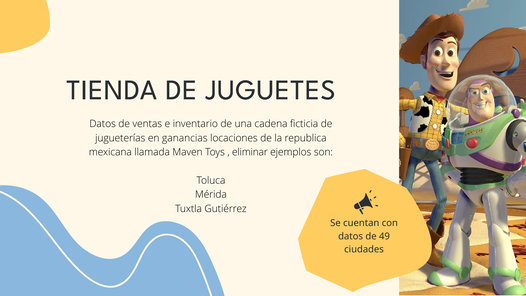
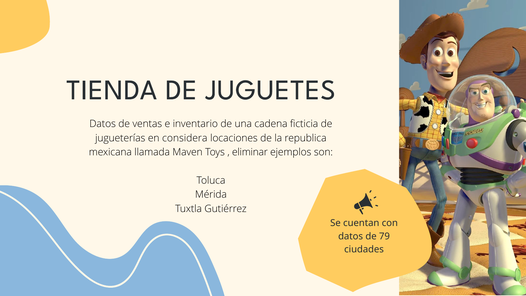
ganancias: ganancias -> considera (185, 138)
49: 49 -> 79 (384, 236)
